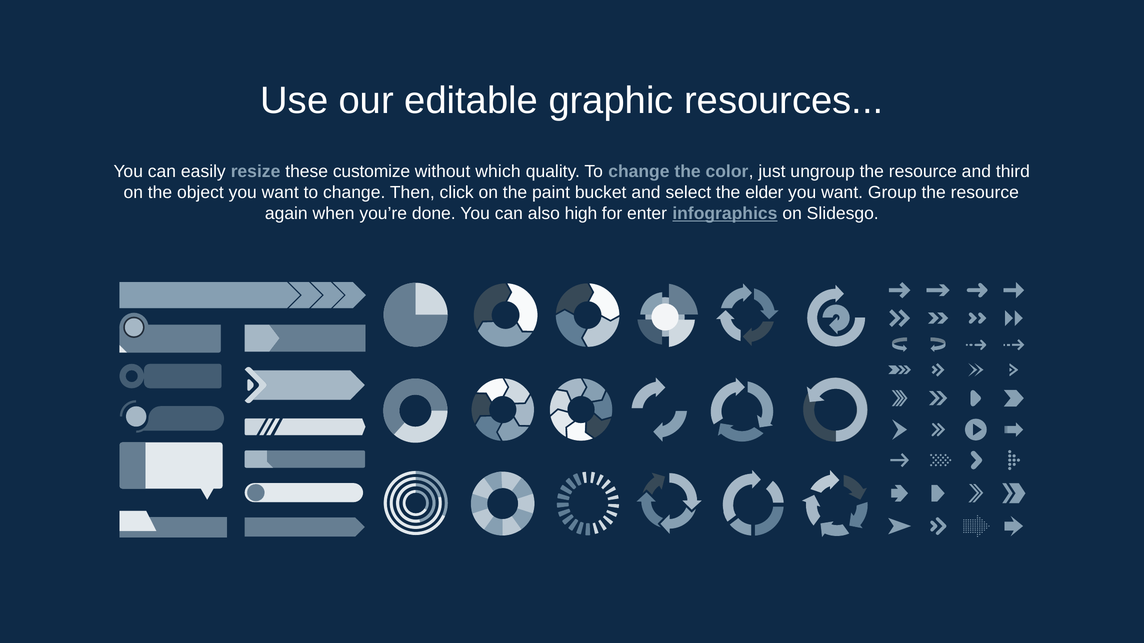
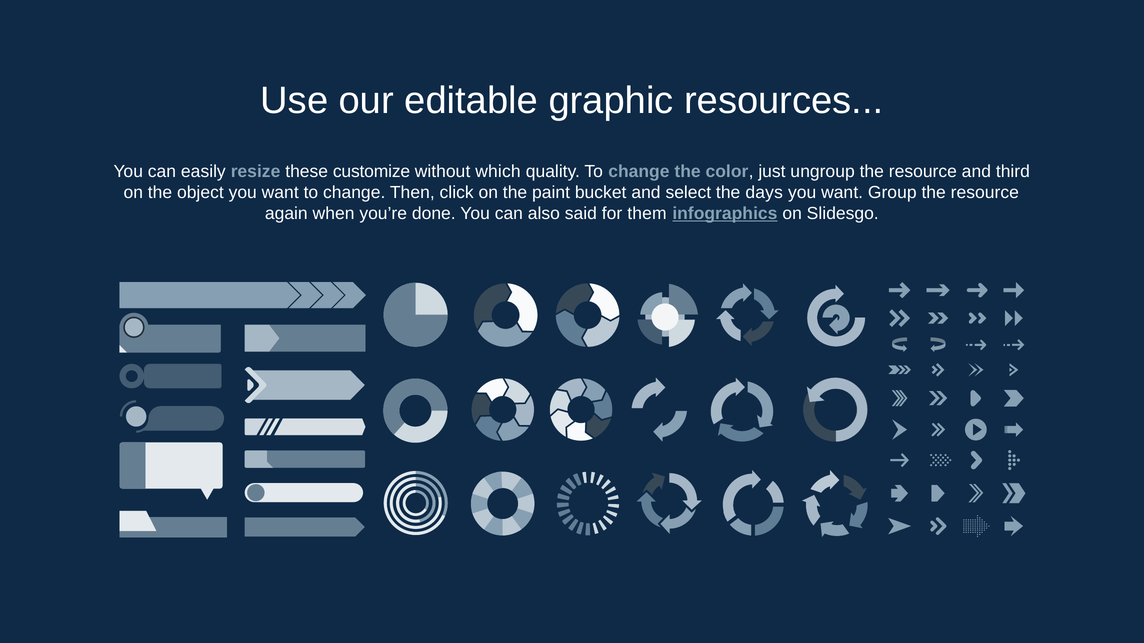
elder: elder -> days (764, 193)
high: high -> said (581, 214)
enter: enter -> them (647, 214)
